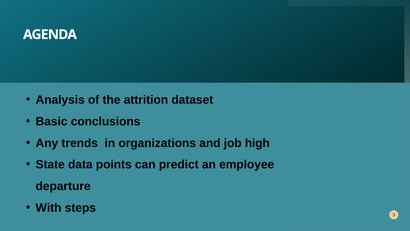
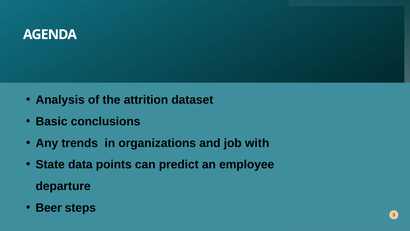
high: high -> with (257, 143)
With: With -> Beer (49, 207)
